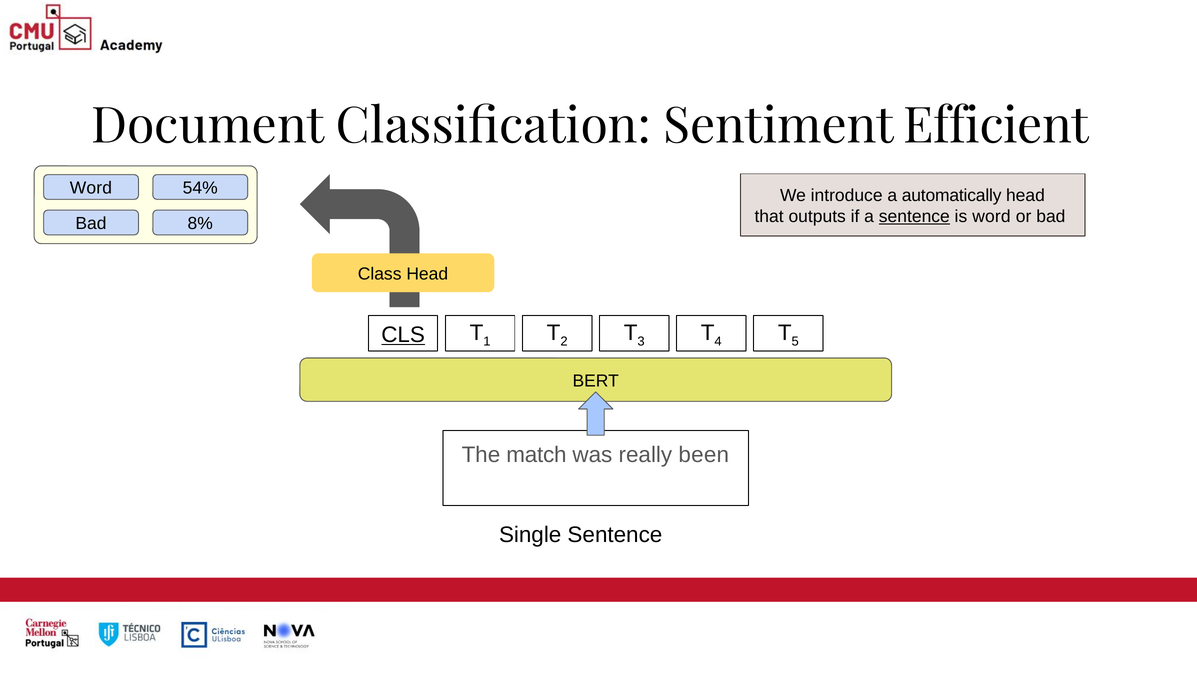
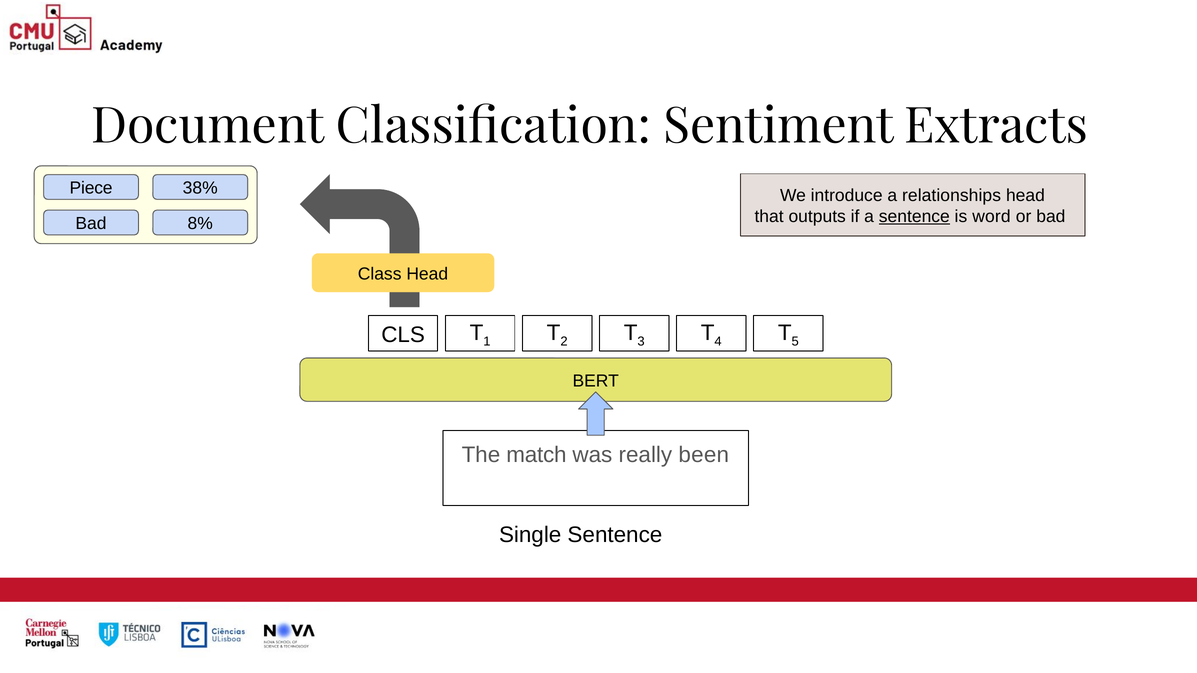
Efficient: Efficient -> Extracts (996, 126)
Word: Word -> Piece (91, 188)
54%: 54% -> 38% (200, 188)
automatically: automatically -> relationships (952, 196)
CLS underline: present -> none (403, 335)
